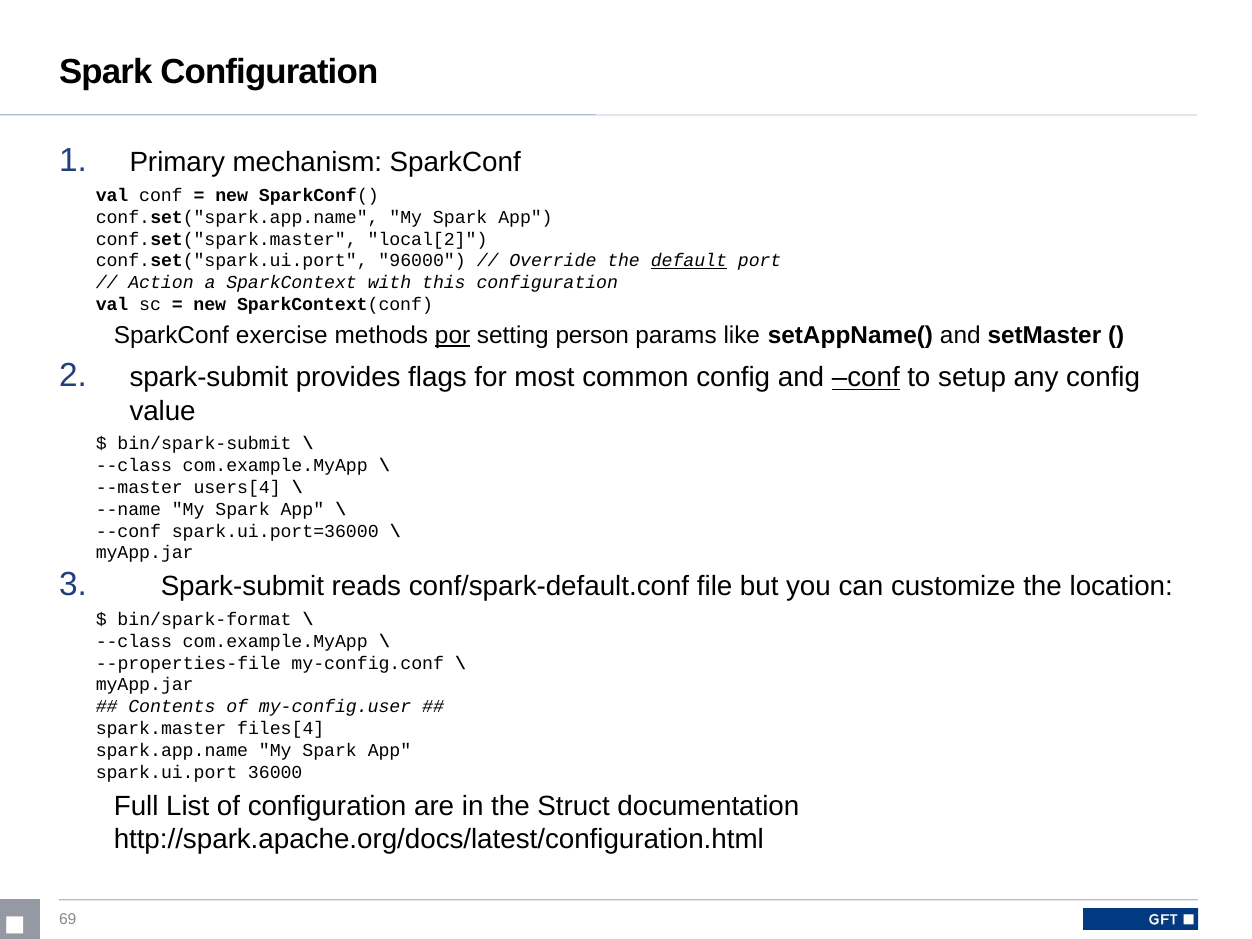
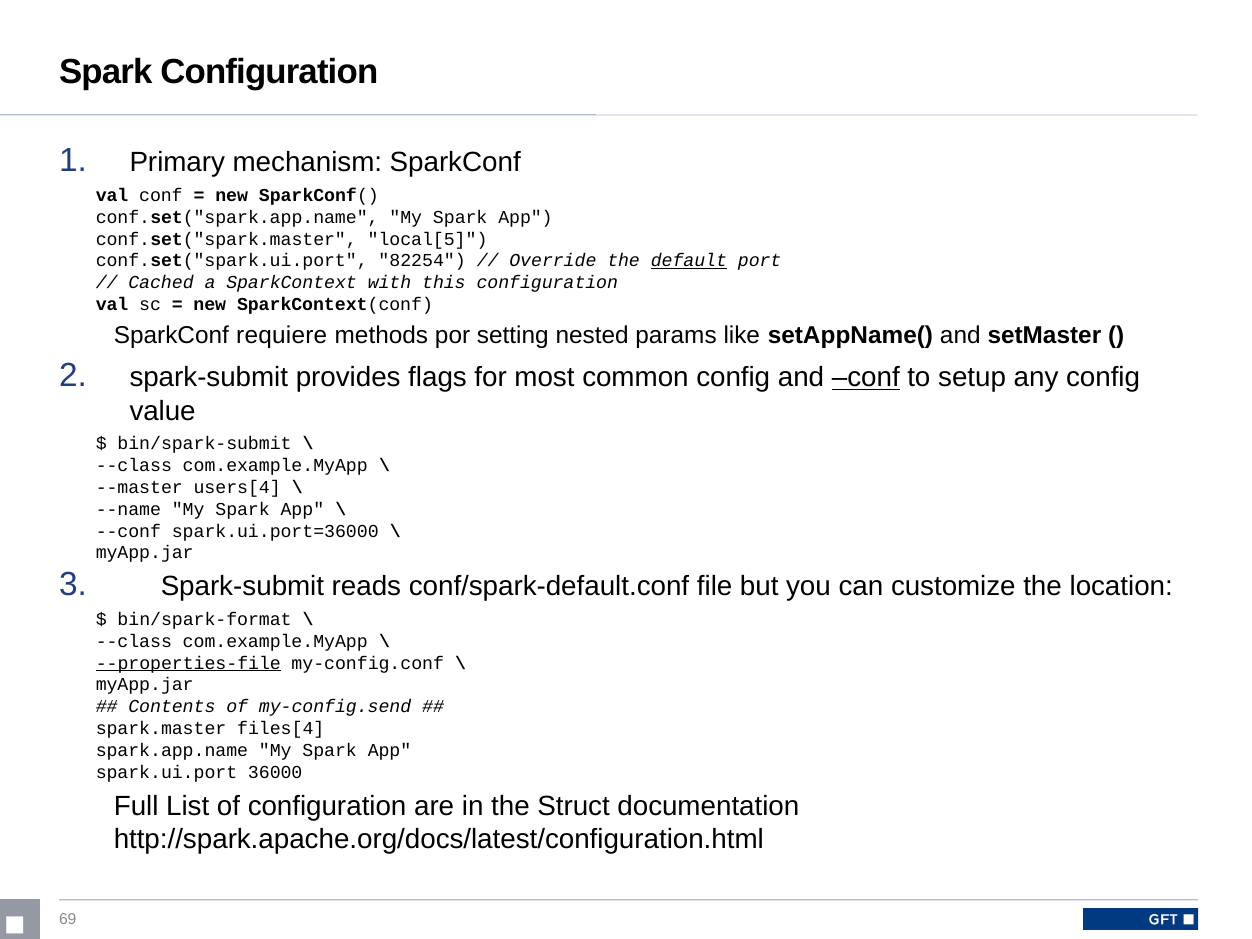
local[2: local[2 -> local[5 (428, 239)
96000: 96000 -> 82254 (422, 261)
Action: Action -> Cached (161, 283)
exercise: exercise -> requiere (282, 336)
por underline: present -> none (453, 336)
person: person -> nested (592, 336)
--properties-file underline: none -> present (188, 663)
my-config.user: my-config.user -> my-config.send (335, 707)
